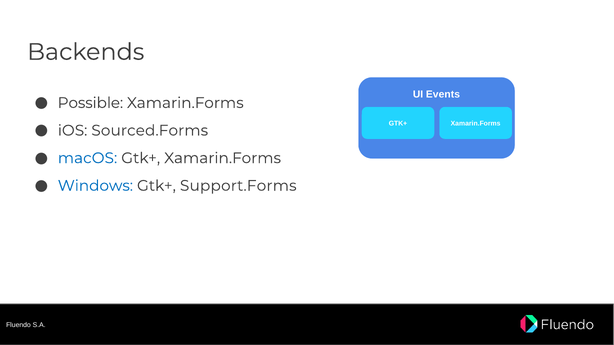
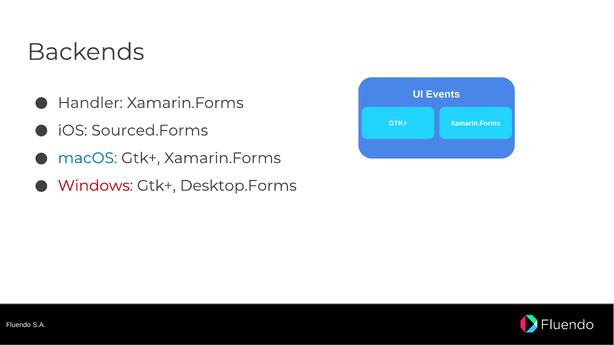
Possible: Possible -> Handler (90, 103)
Windows colour: blue -> red (95, 186)
Support.Forms: Support.Forms -> Desktop.Forms (238, 186)
